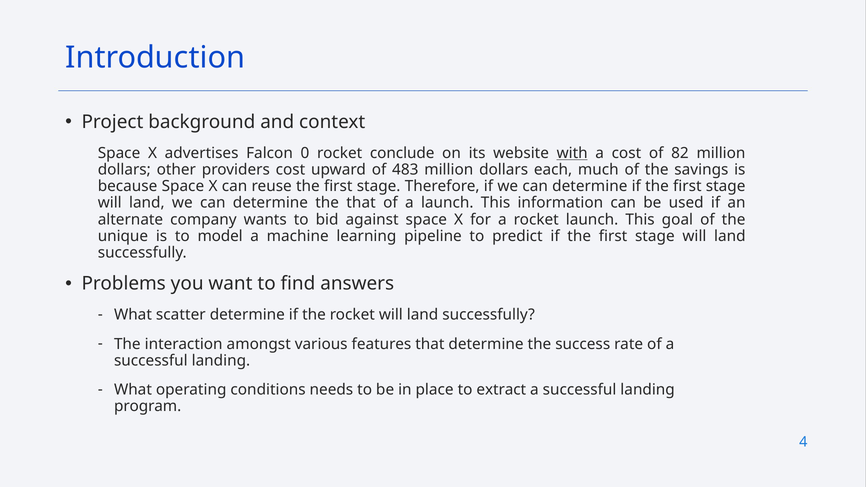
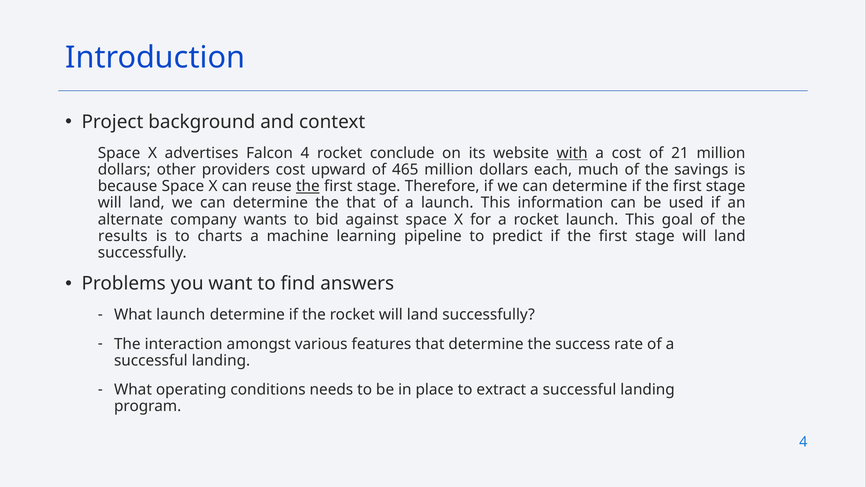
Falcon 0: 0 -> 4 (305, 153)
82: 82 -> 21 (680, 153)
483: 483 -> 465 (405, 170)
the underline: none -> present (308, 186)
unique: unique -> results (123, 236)
model: model -> charts (220, 236)
What scatter: scatter -> launch (181, 315)
